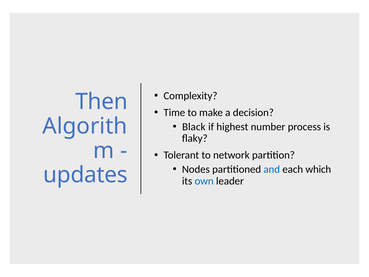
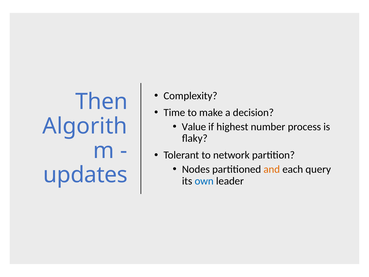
Black: Black -> Value (194, 127)
and colour: blue -> orange (272, 169)
which: which -> query (318, 169)
